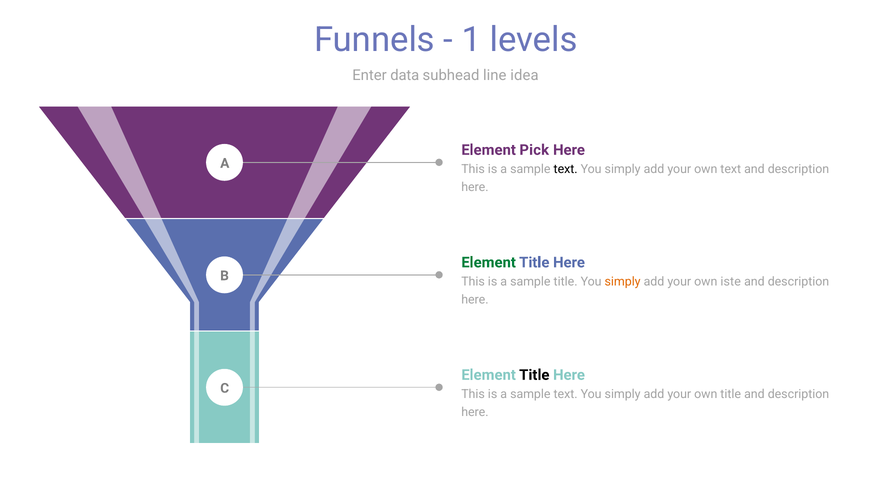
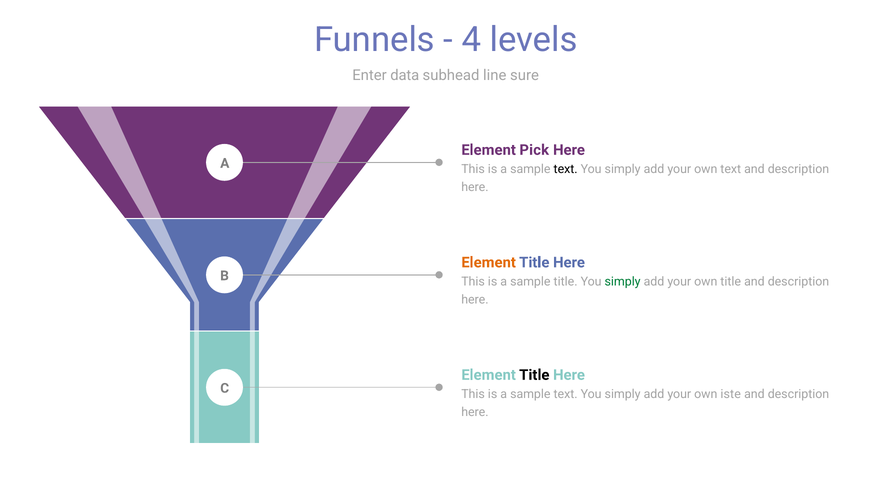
1: 1 -> 4 (471, 40)
idea: idea -> sure (525, 75)
Element colour: green -> orange (489, 263)
simply colour: orange -> green (623, 282)
own iste: iste -> title (731, 282)
own title: title -> iste (731, 394)
